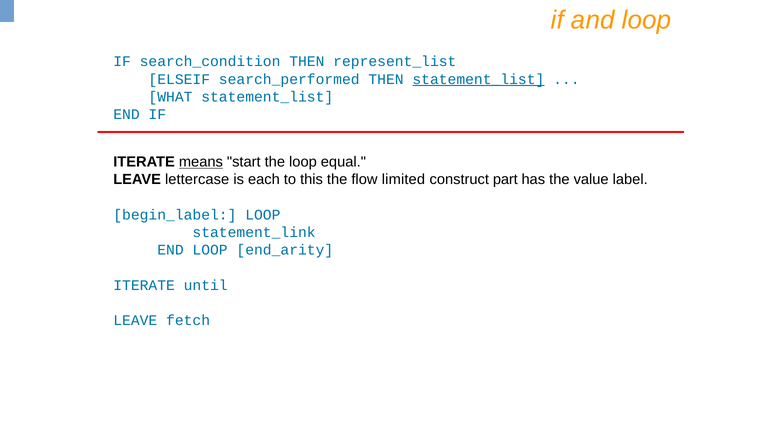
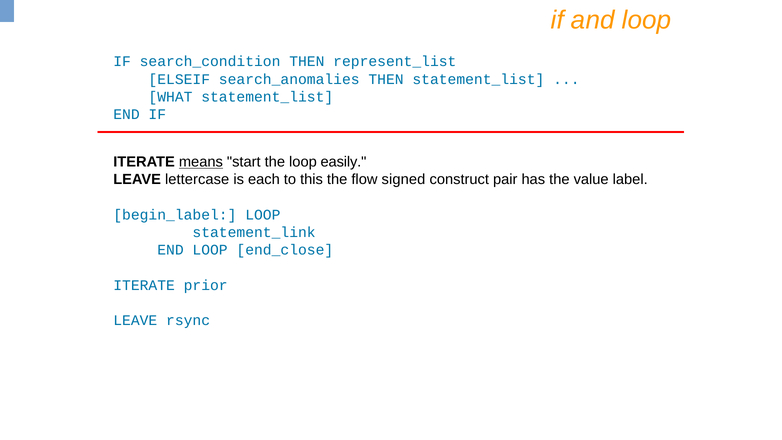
search_performed: search_performed -> search_anomalies (289, 79)
statement_list underline: present -> none (478, 79)
equal: equal -> easily (343, 162)
limited: limited -> signed (403, 179)
part: part -> pair (505, 179)
end_arity: end_arity -> end_close (285, 250)
until: until -> prior (206, 285)
fetch: fetch -> rsync (188, 320)
